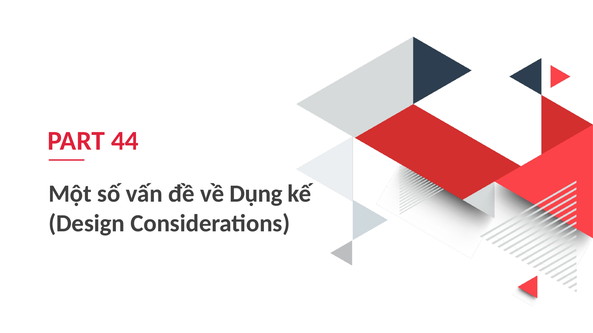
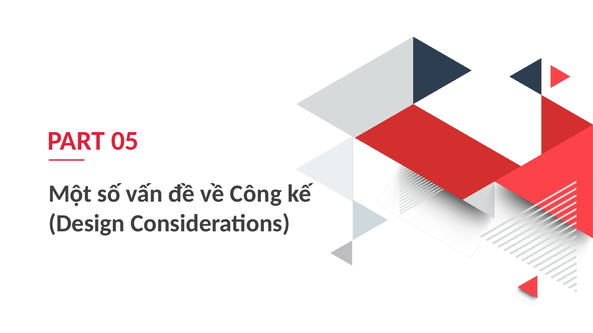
44: 44 -> 05 (125, 141)
Dụng: Dụng -> Công (256, 194)
